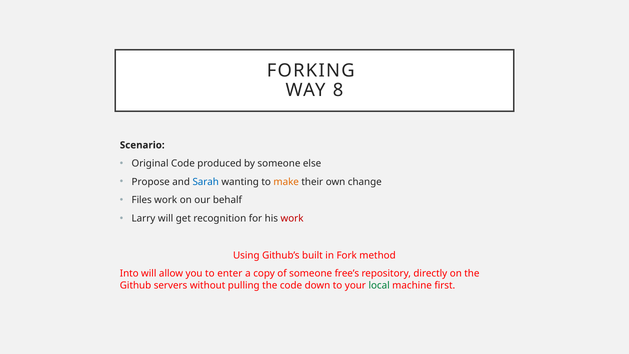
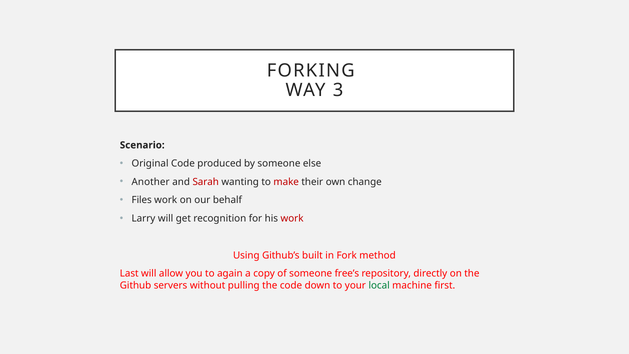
8: 8 -> 3 (338, 90)
Propose: Propose -> Another (151, 182)
Sarah colour: blue -> red (206, 182)
make colour: orange -> red (286, 182)
Into: Into -> Last (129, 273)
enter: enter -> again (230, 273)
